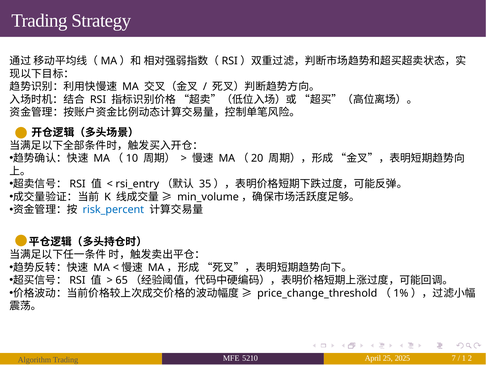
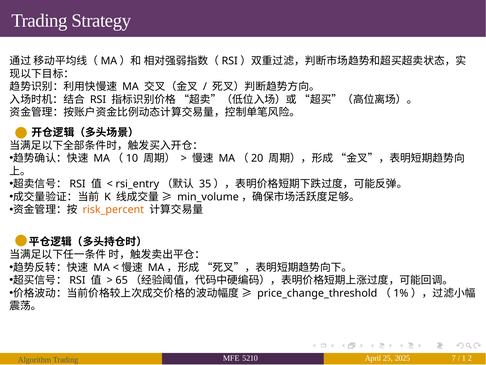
risk_percent colour: blue -> orange (113, 210)
